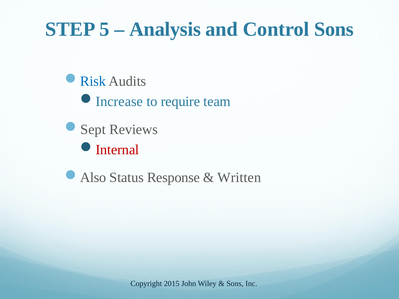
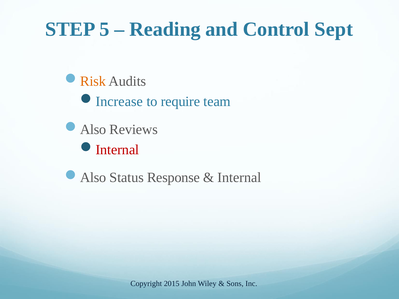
Analysis: Analysis -> Reading (165, 29)
Control Sons: Sons -> Sept (334, 29)
Risk colour: blue -> orange (93, 81)
Sept: Sept -> Also (93, 130)
Written: Written -> Internal (239, 178)
